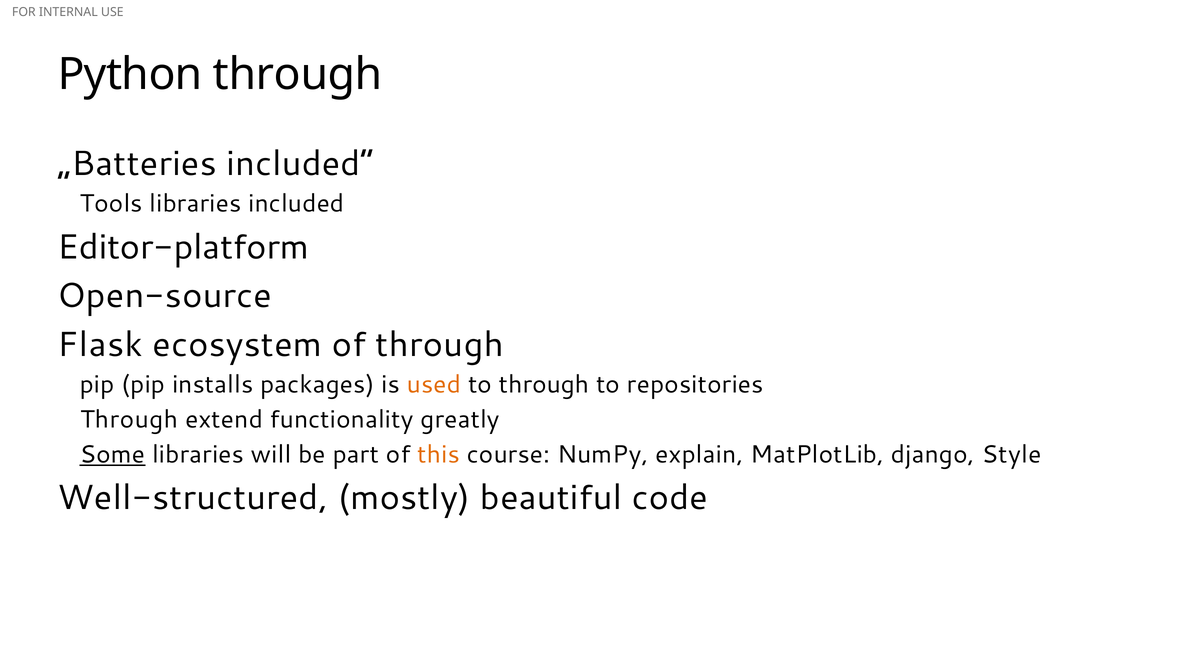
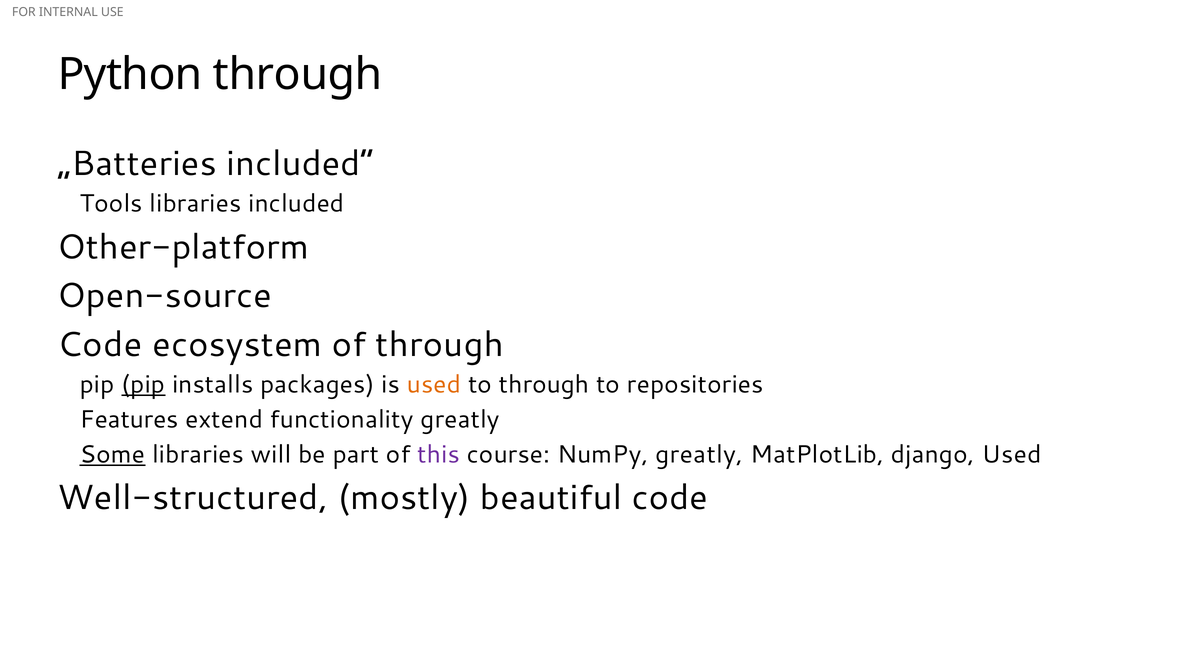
Editor-platform: Editor-platform -> Other-platform (183, 247)
Flask: Flask -> Code (100, 344)
pip underline: none -> present (143, 384)
Through: Through -> Features (129, 419)
this colour: orange -> purple (439, 454)
NumPy explain: explain -> greatly (699, 454)
django Style: Style -> Used (1012, 454)
